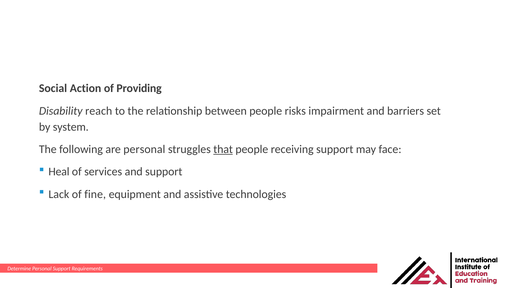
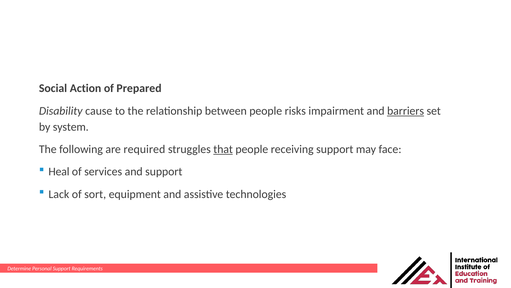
Providing: Providing -> Prepared (139, 88)
reach: reach -> cause (99, 111)
barriers underline: none -> present (406, 111)
are personal: personal -> required (144, 149)
fine: fine -> sort (95, 194)
